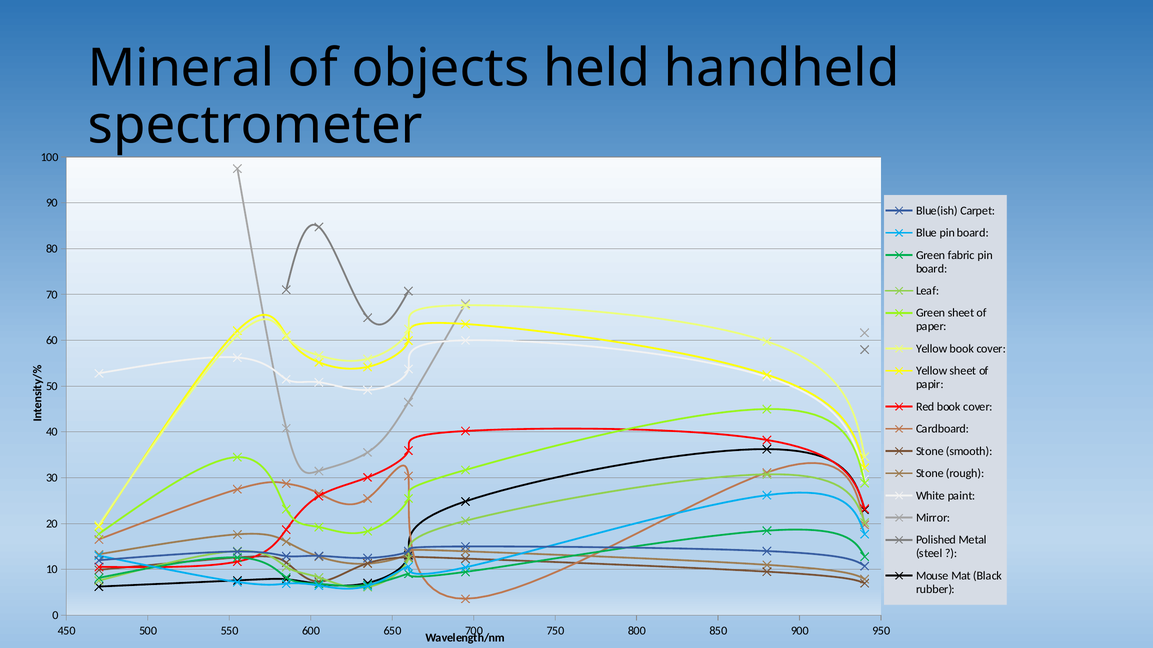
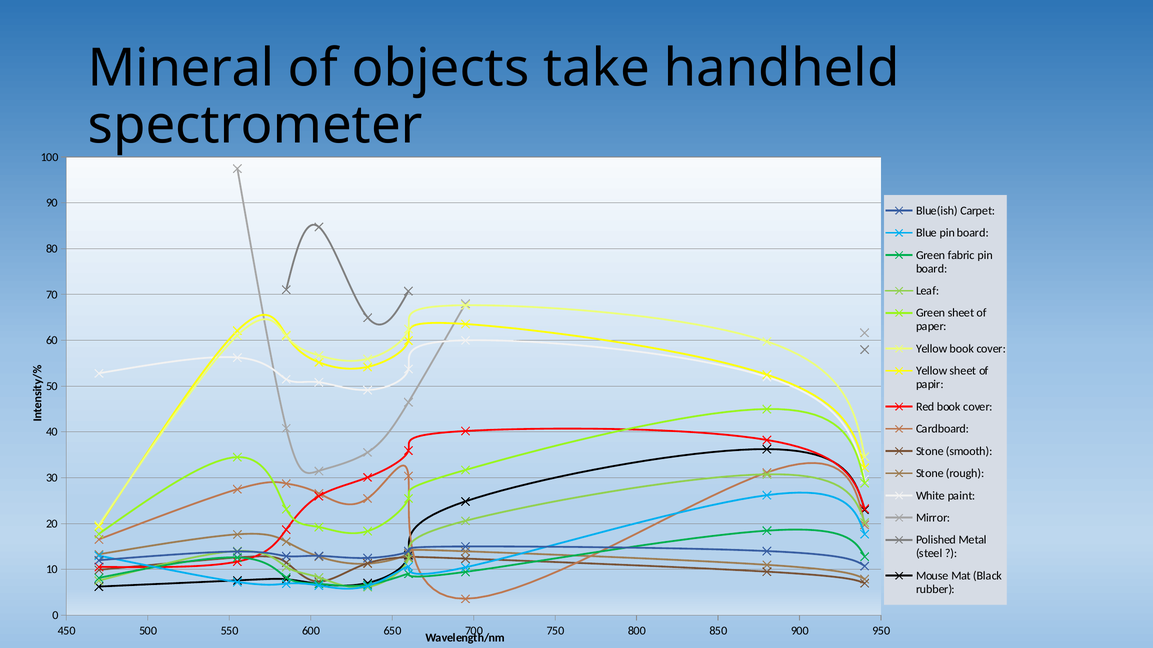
held: held -> take (596, 68)
